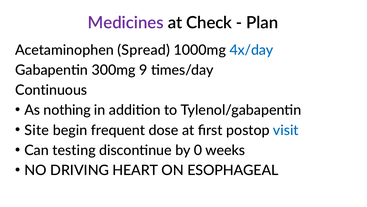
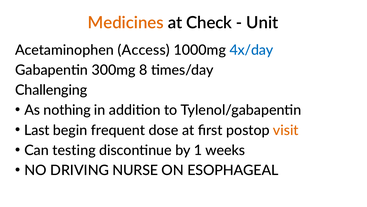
Medicines colour: purple -> orange (126, 23)
Plan: Plan -> Unit (262, 23)
Spread: Spread -> Access (144, 50)
9: 9 -> 8 (143, 70)
Continuous: Continuous -> Challenging (51, 90)
Site: Site -> Last (37, 130)
visit colour: blue -> orange (286, 130)
0: 0 -> 1 (198, 150)
HEART: HEART -> NURSE (135, 170)
